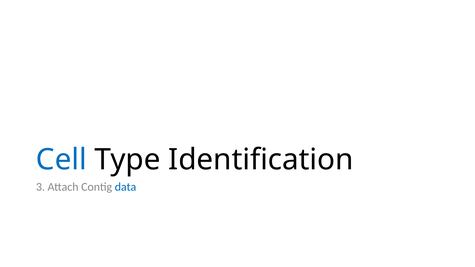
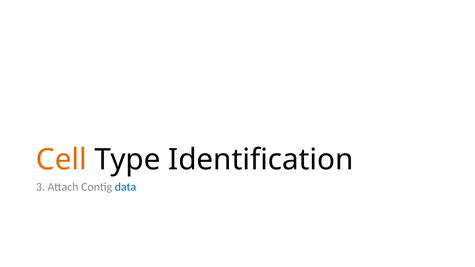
Cell colour: blue -> orange (61, 160)
